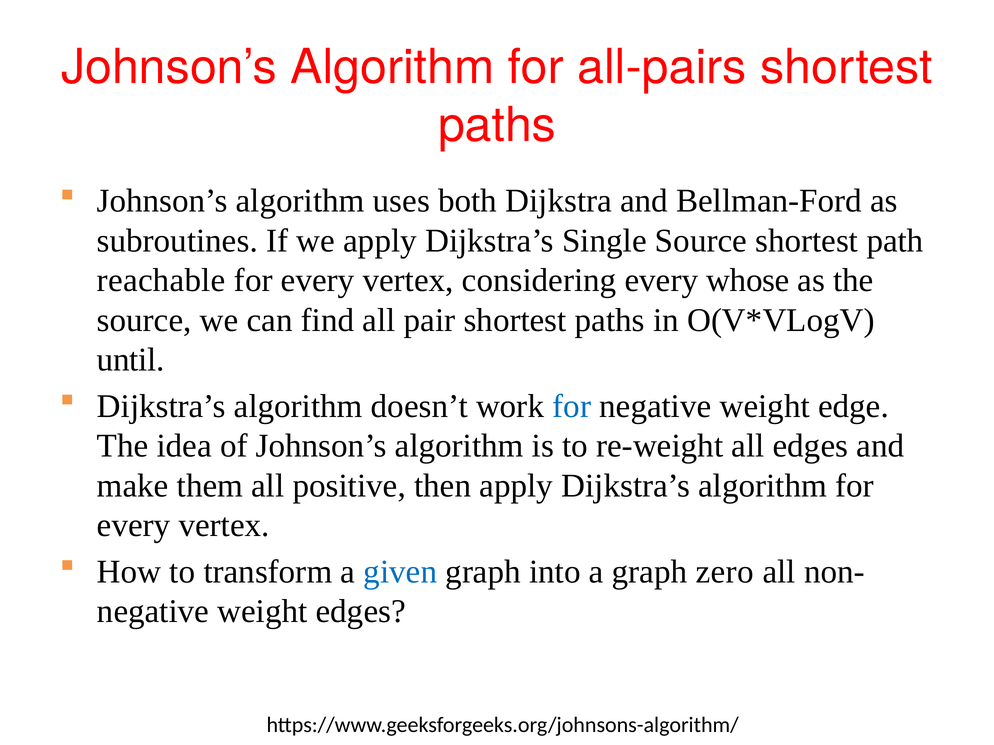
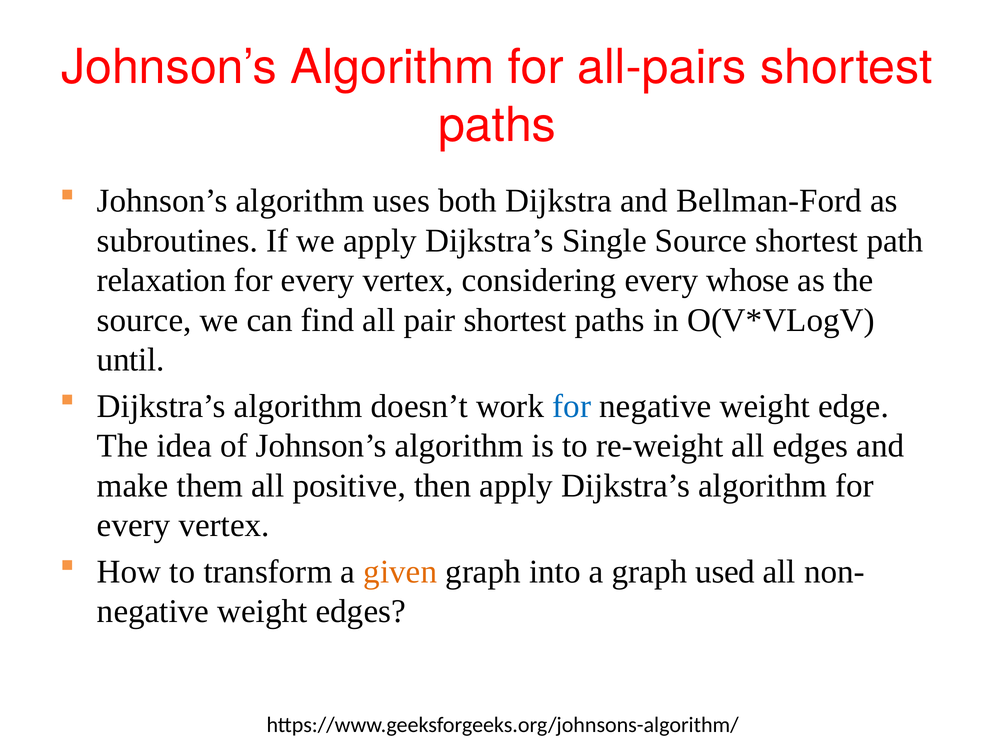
reachable: reachable -> relaxation (162, 281)
given colour: blue -> orange (400, 572)
zero: zero -> used (725, 572)
